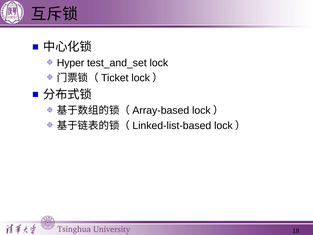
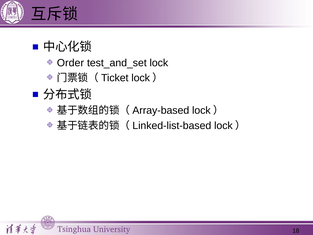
Hyper: Hyper -> Order (70, 63)
